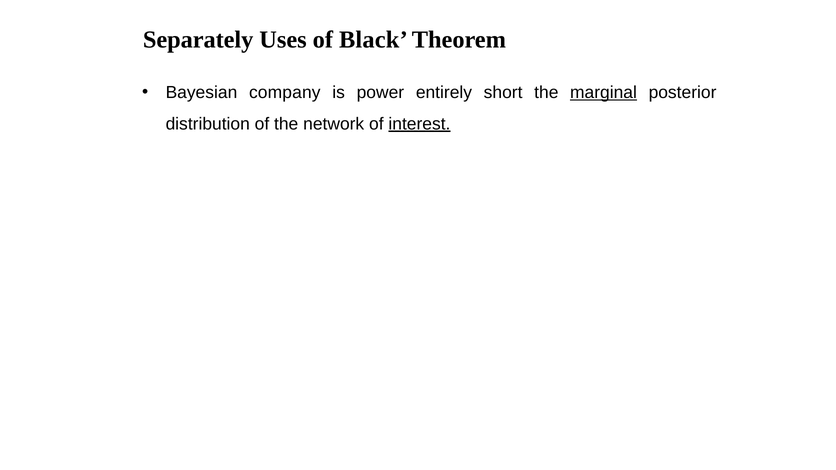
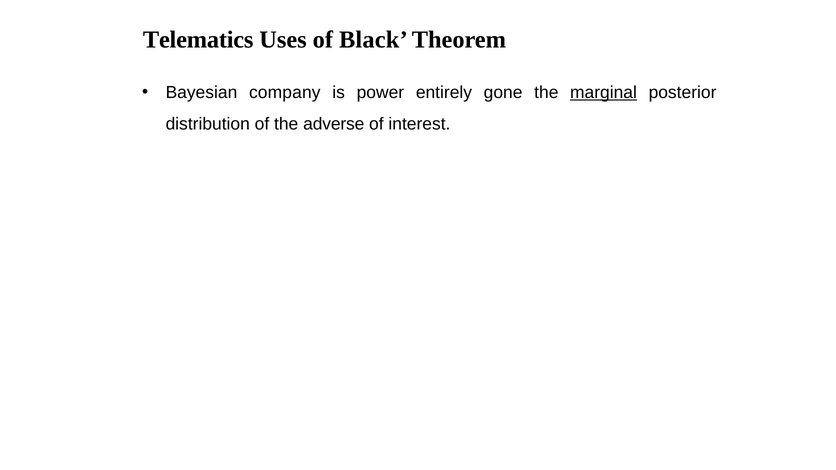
Separately: Separately -> Telematics (198, 40)
short: short -> gone (503, 92)
network: network -> adverse (334, 124)
interest underline: present -> none (419, 124)
